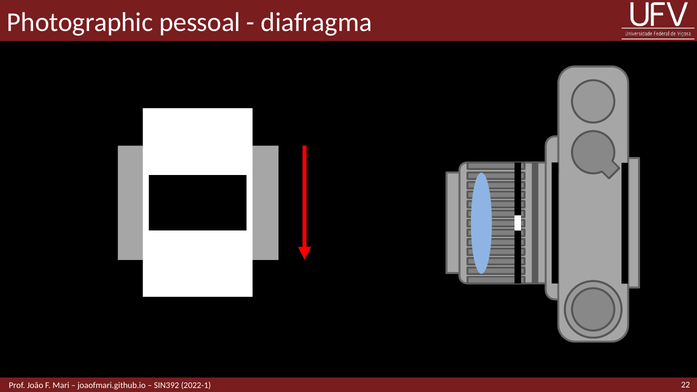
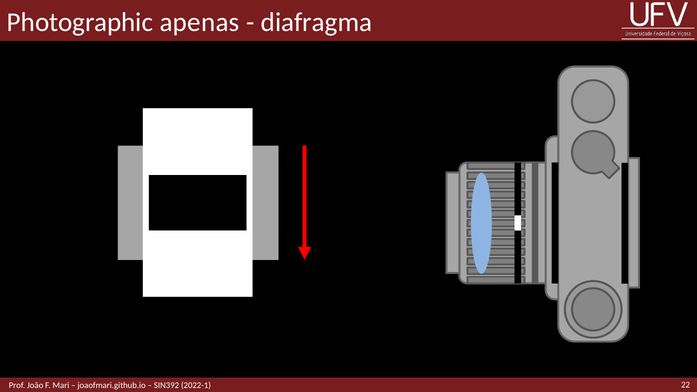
pessoal: pessoal -> apenas (200, 22)
